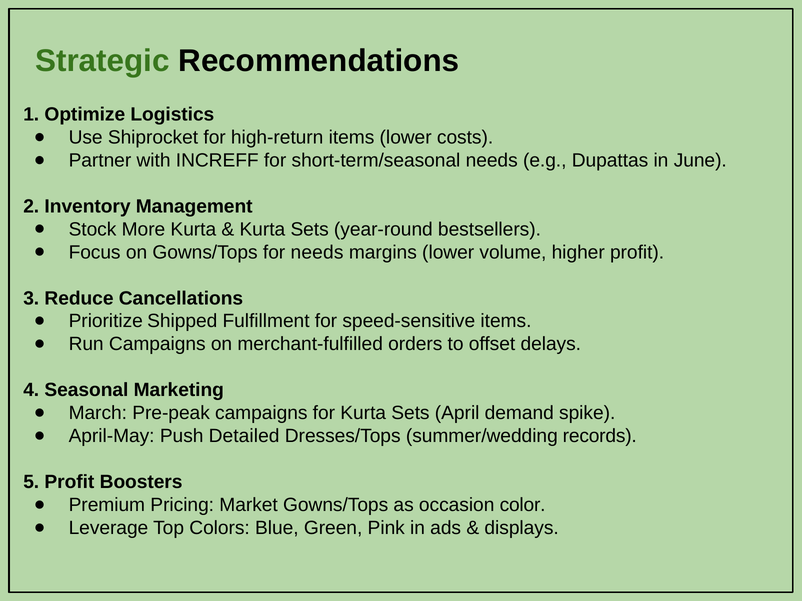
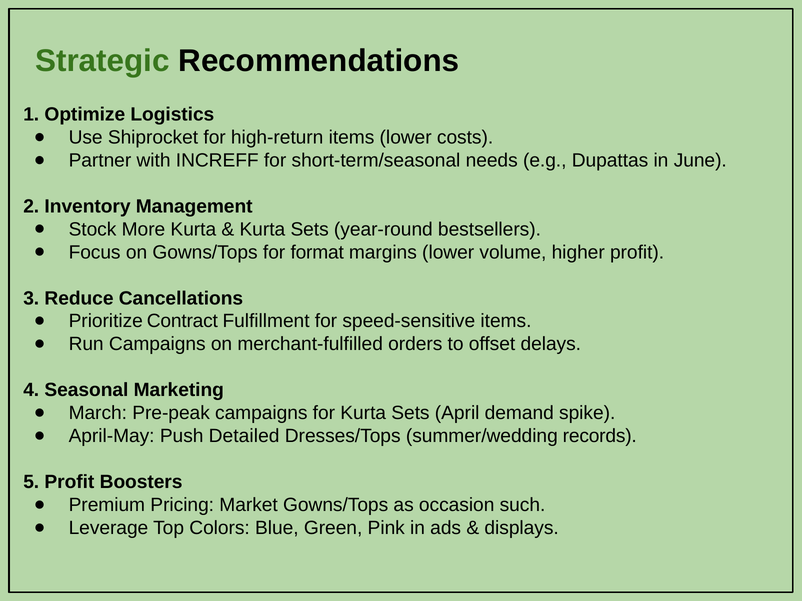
for needs: needs -> format (317, 252)
Shipped: Shipped -> Contract (182, 321)
color: color -> such (522, 505)
